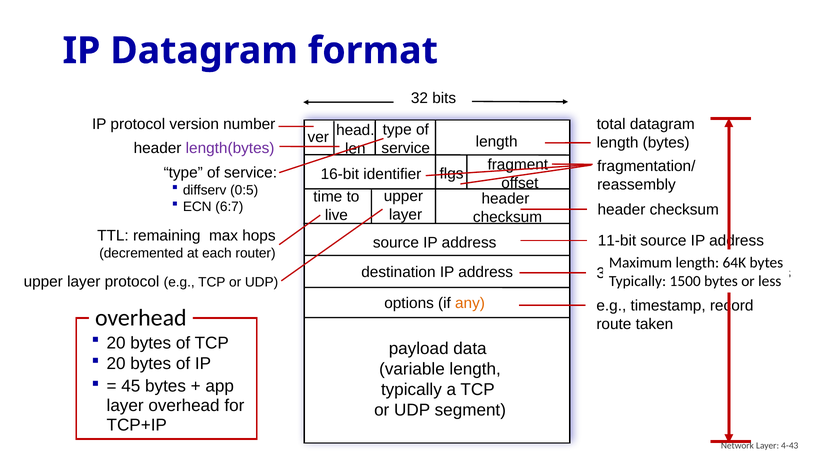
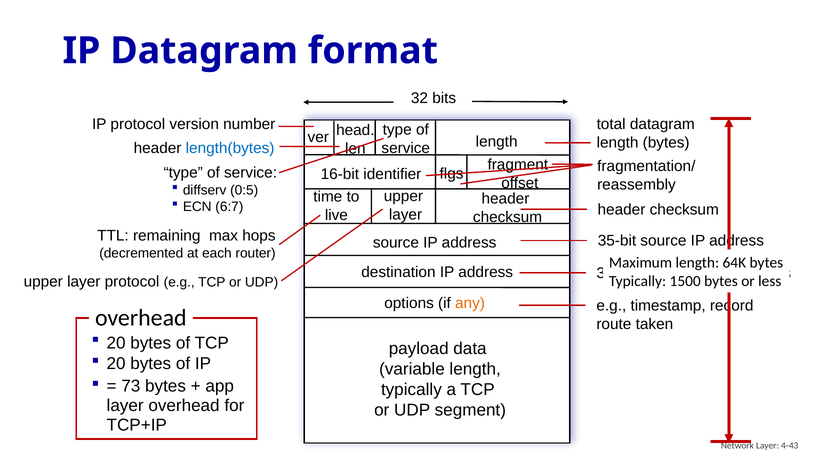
length(bytes colour: purple -> blue (230, 148)
11-bit: 11-bit -> 35-bit (617, 241)
45: 45 -> 73 (131, 387)
